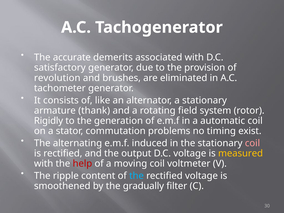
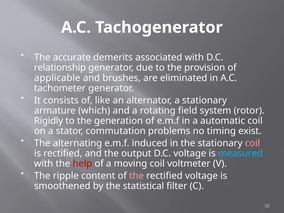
satisfactory: satisfactory -> relationship (60, 68)
revolution: revolution -> applicable (57, 78)
thank: thank -> which (94, 111)
measured colour: yellow -> light blue (241, 153)
the colour: light blue -> pink (136, 176)
gradually: gradually -> statistical (143, 186)
